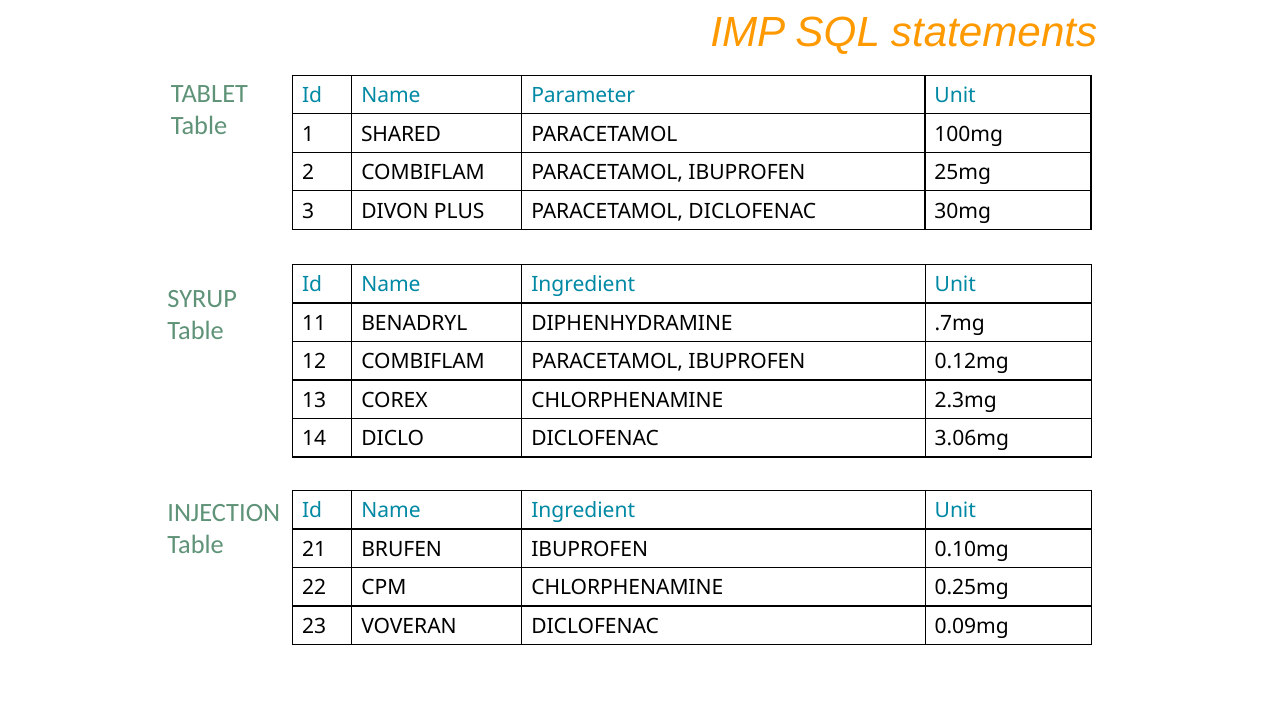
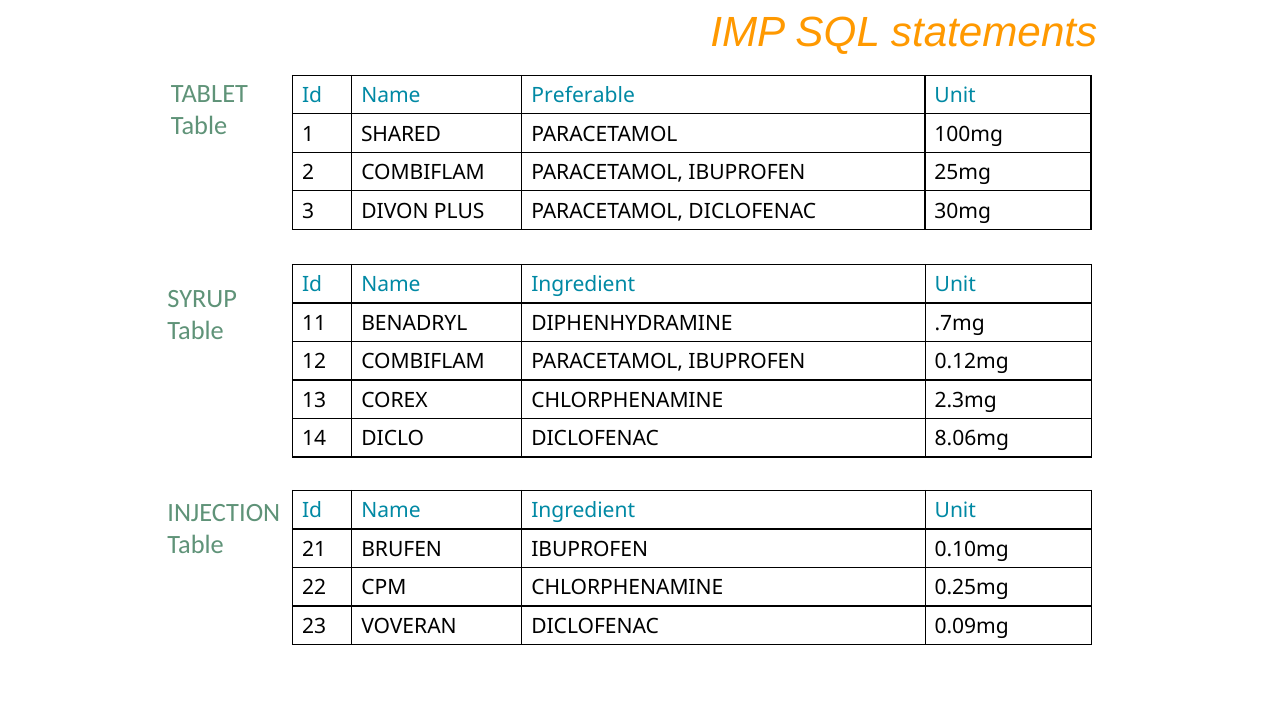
Parameter: Parameter -> Preferable (583, 96)
3.06mg: 3.06mg -> 8.06mg (972, 438)
